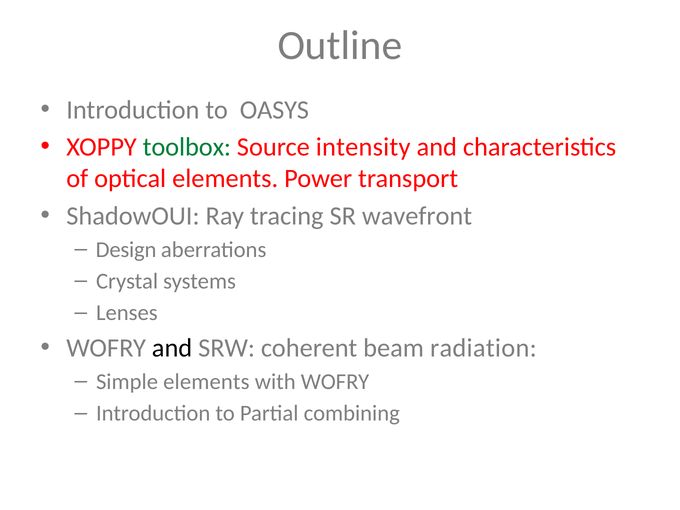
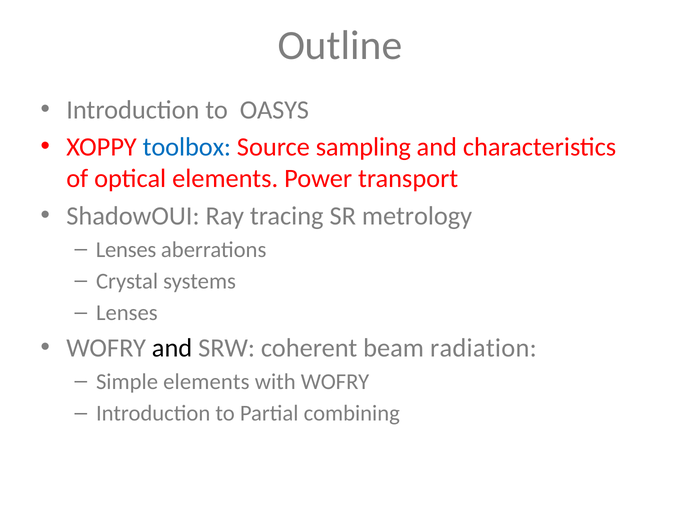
toolbox colour: green -> blue (187, 147)
intensity: intensity -> sampling (363, 147)
wavefront: wavefront -> metrology (417, 216)
Design: Design -> Lenses (126, 250)
